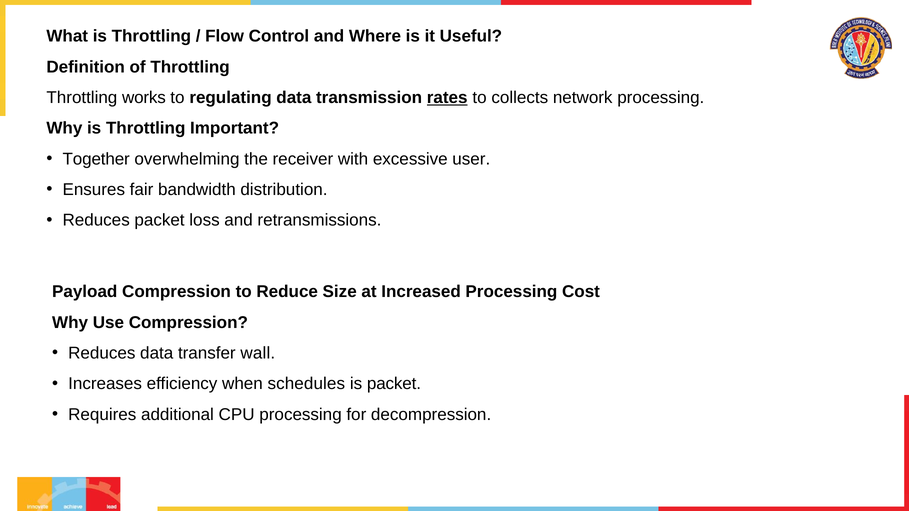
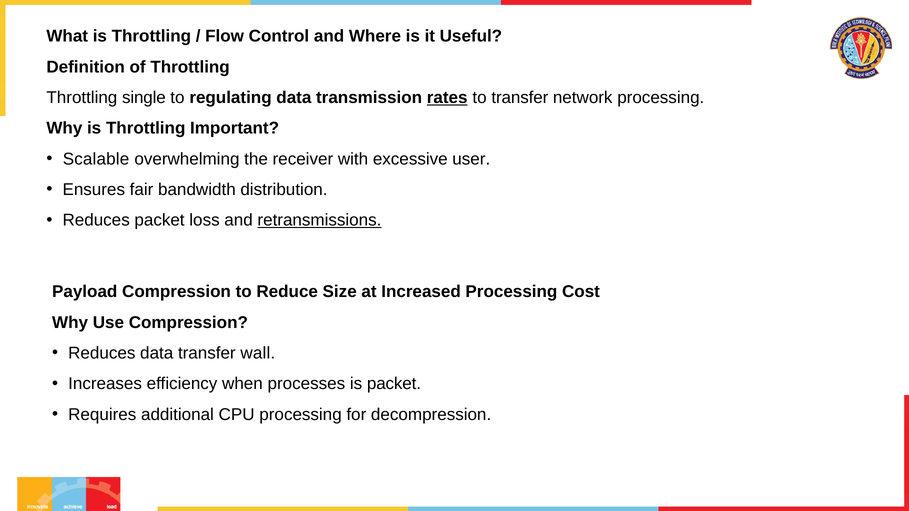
works: works -> single (144, 98)
to collects: collects -> transfer (520, 98)
Together: Together -> Scalable (96, 159)
retransmissions underline: none -> present (319, 220)
schedules: schedules -> processes (306, 384)
